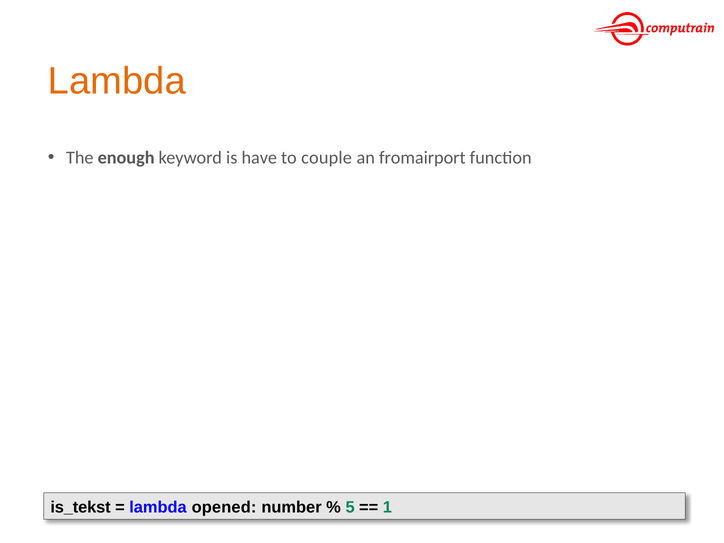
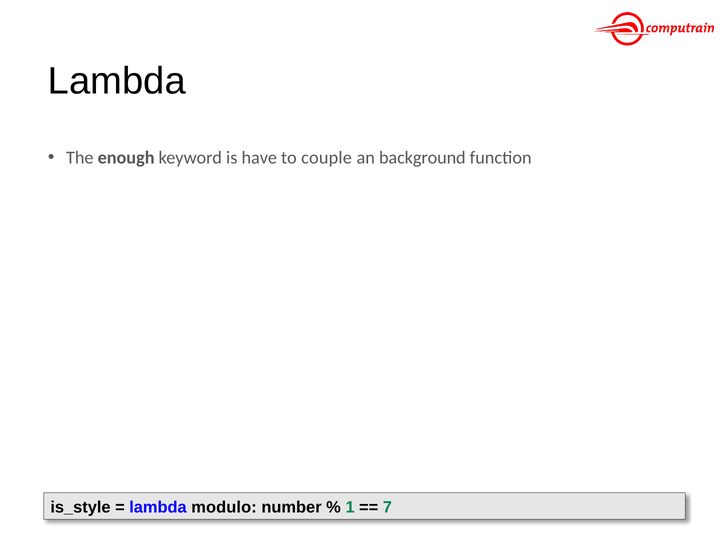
Lambda colour: orange -> black (117, 81)
fromairport: fromairport -> background (422, 158)
is_tekst: is_tekst -> is_style (80, 507)
opened: opened -> modulo (224, 507)
5: 5 -> 1 (350, 507)
1: 1 -> 7 (387, 507)
